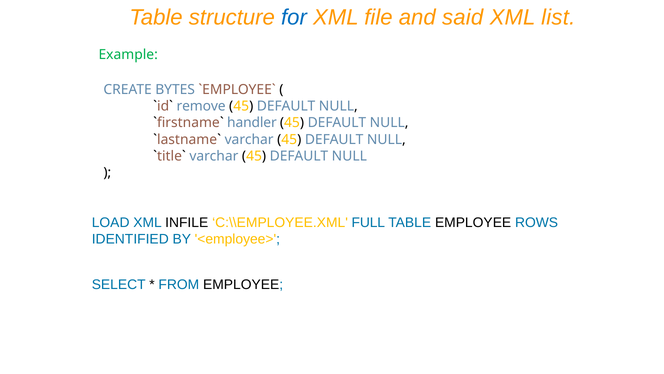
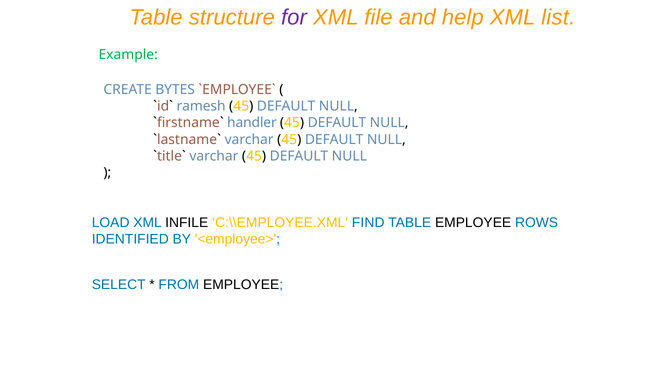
for colour: blue -> purple (294, 17)
said: said -> help (463, 17)
remove: remove -> ramesh (201, 106)
FULL: FULL -> FIND (368, 222)
